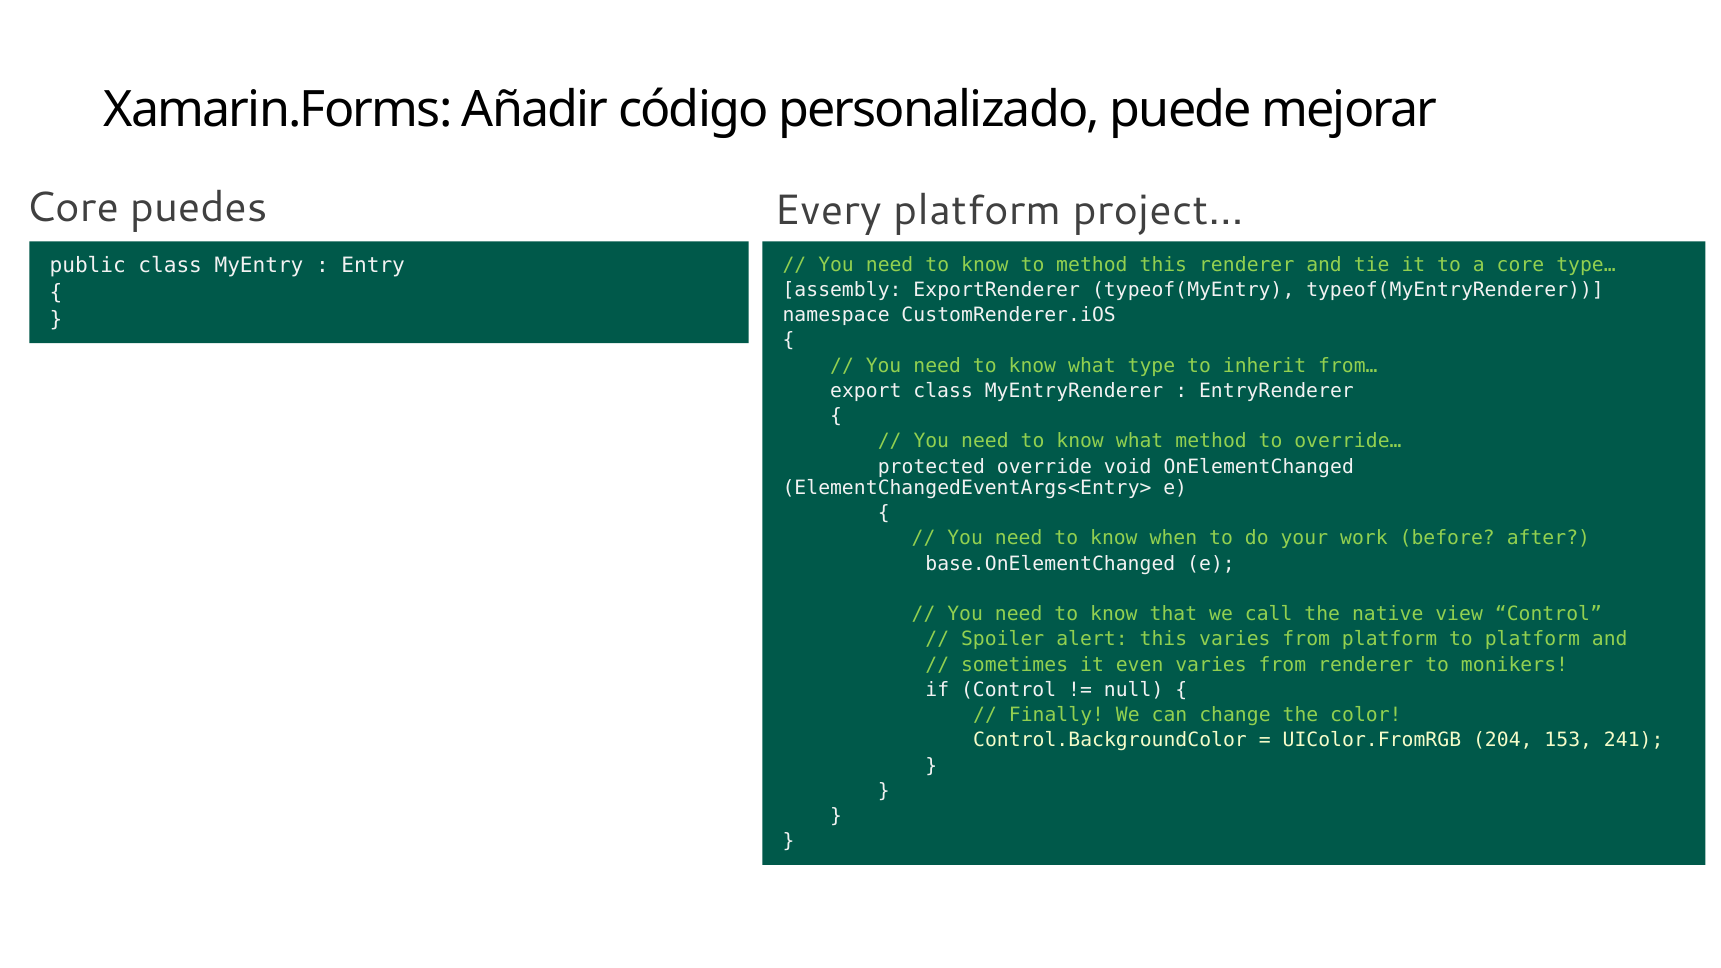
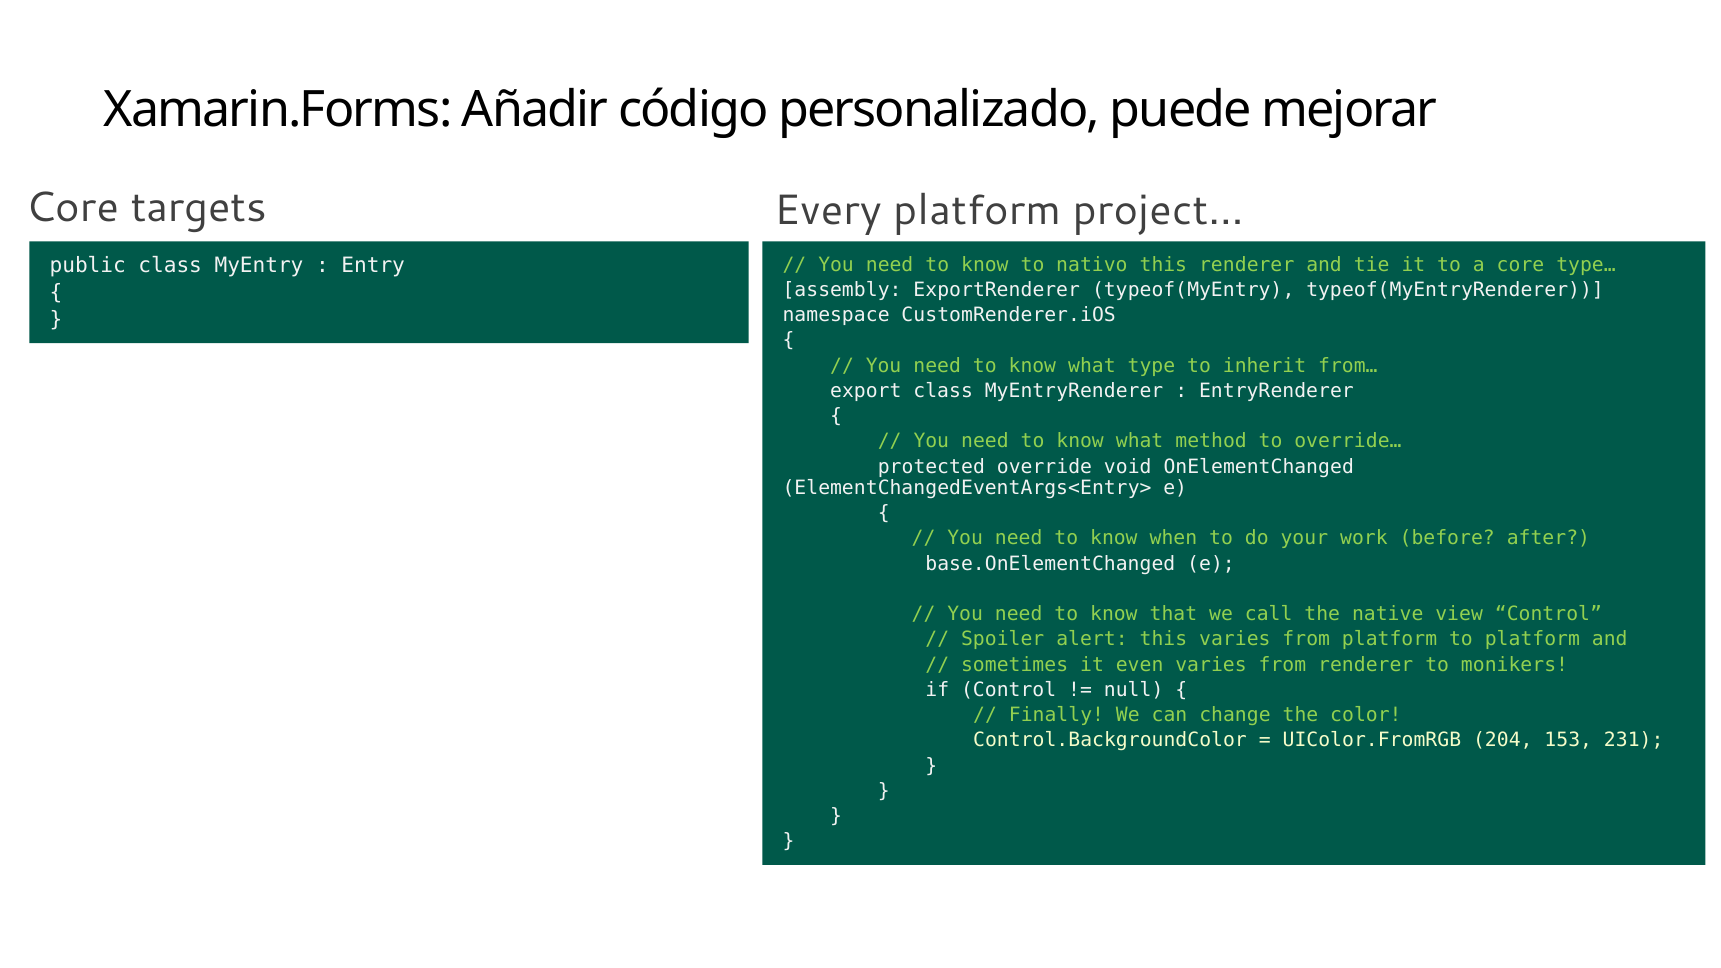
puedes: puedes -> targets (199, 207)
to method: method -> nativo (1092, 265)
241: 241 -> 231 (1634, 740)
